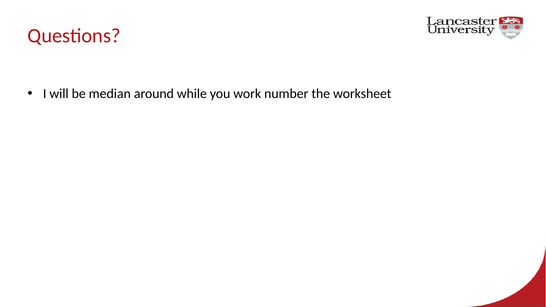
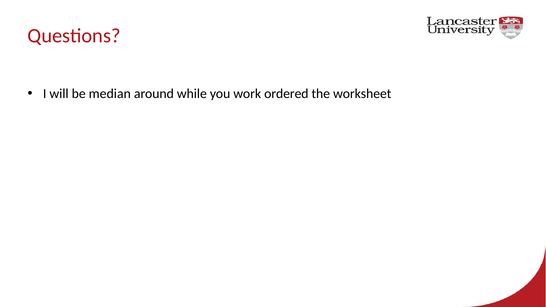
number: number -> ordered (286, 94)
